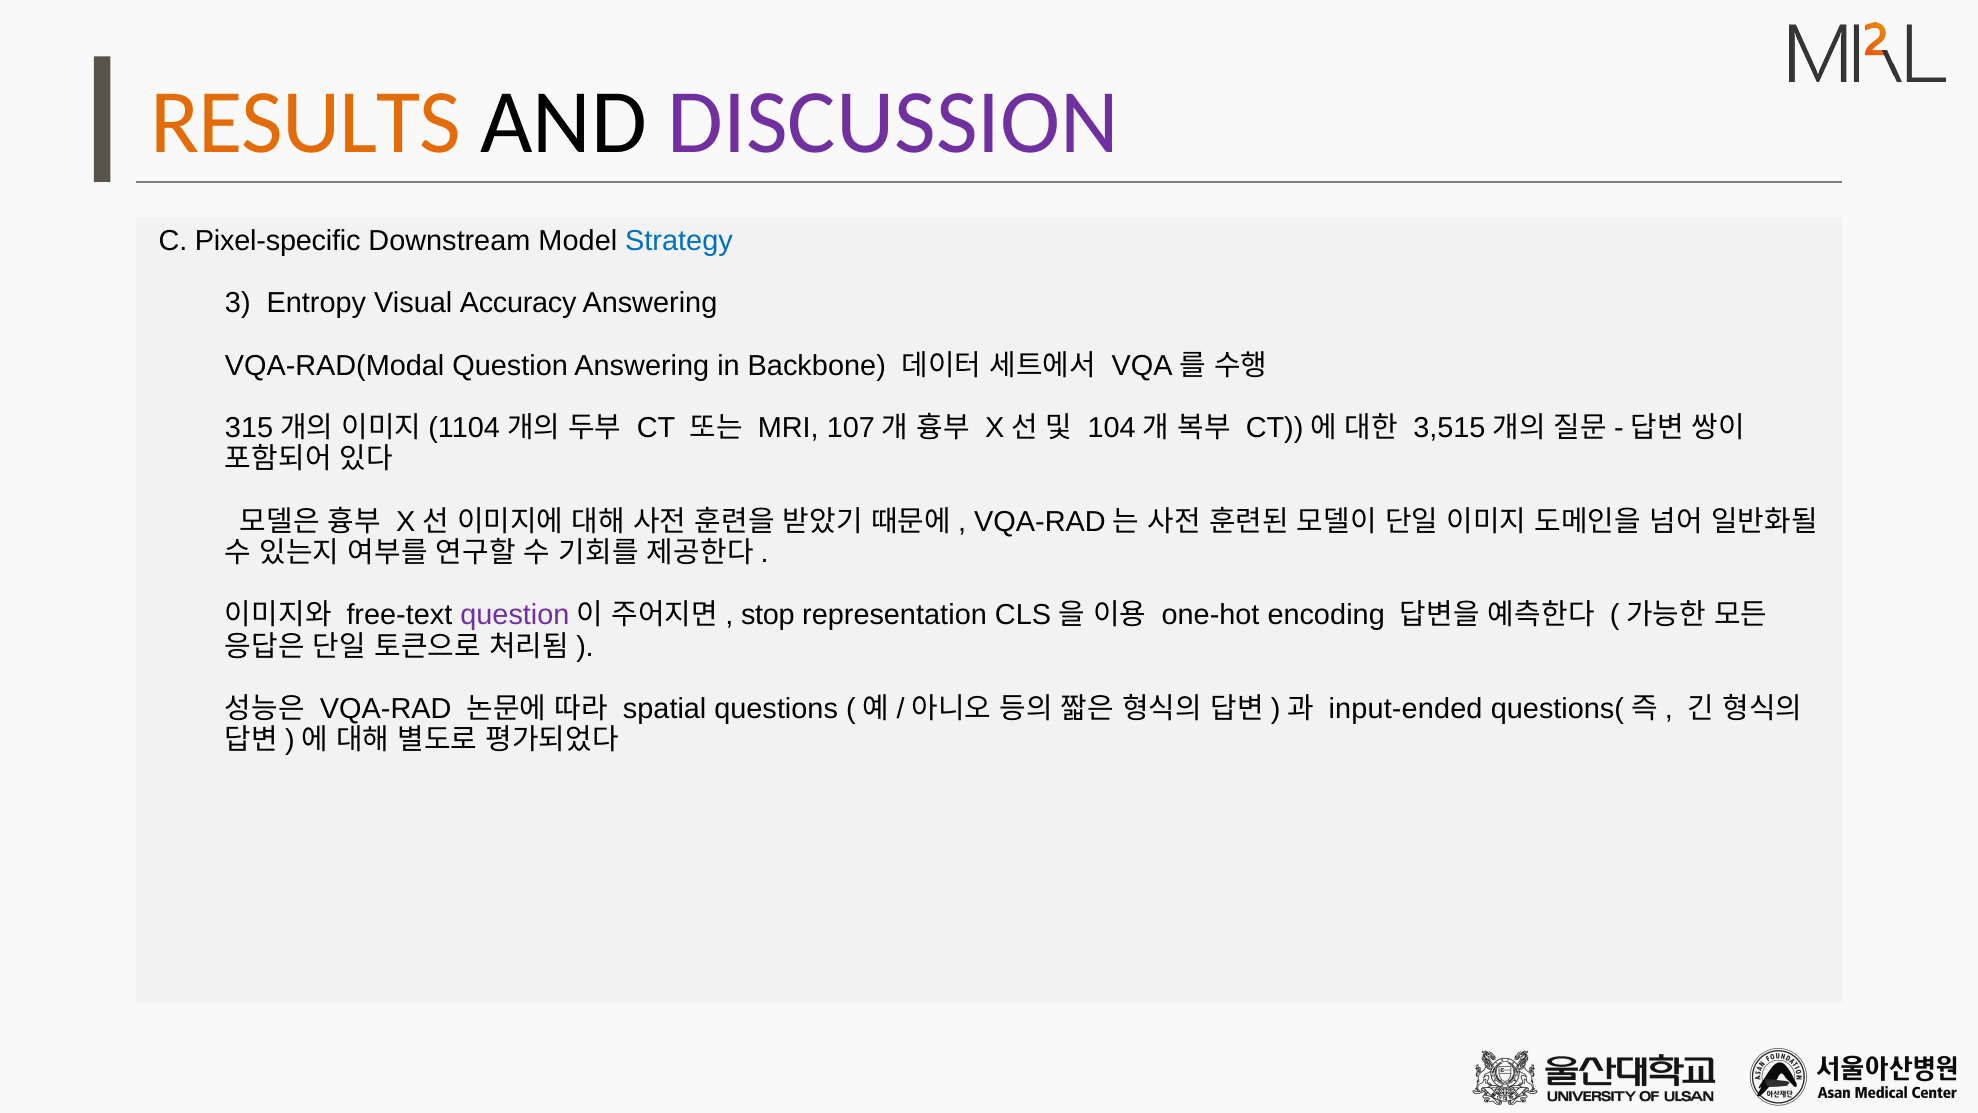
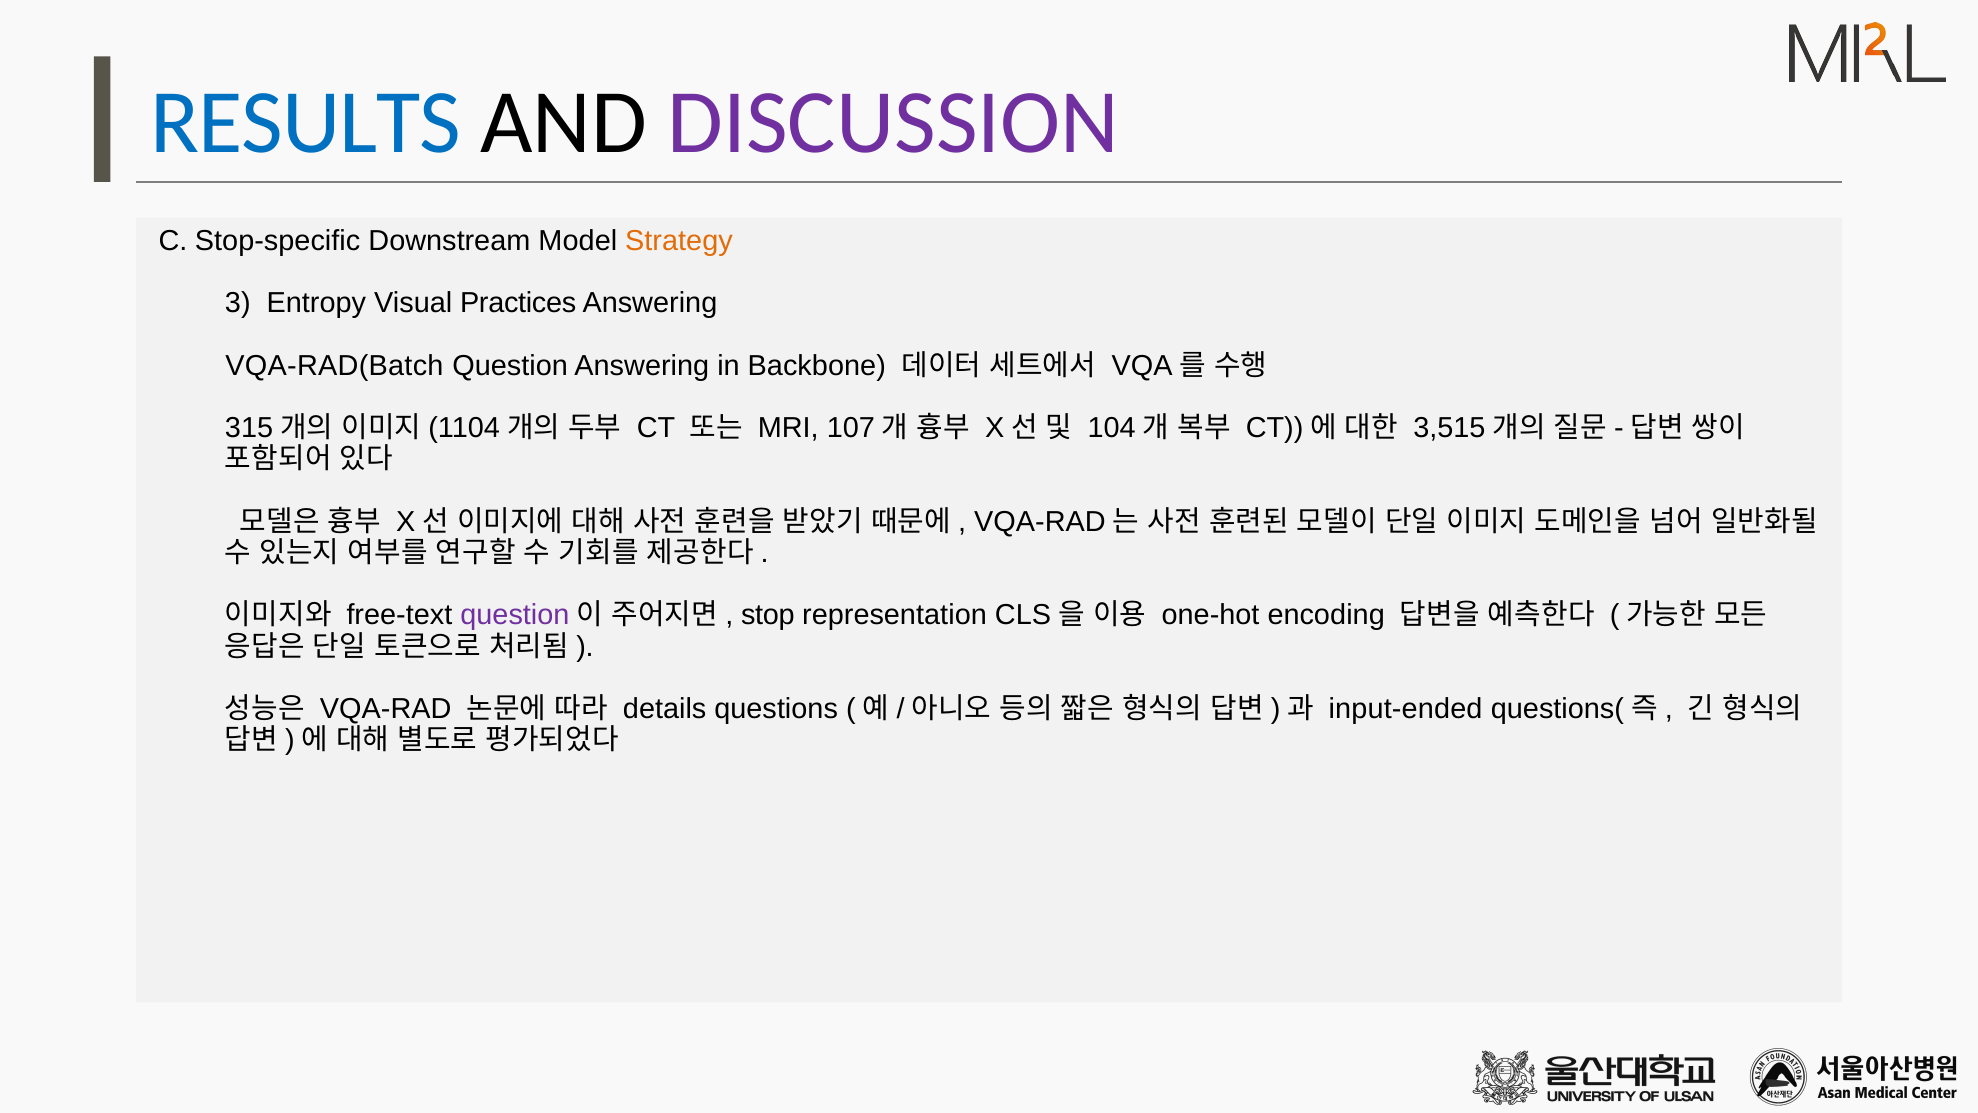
RESULTS colour: orange -> blue (306, 122)
Pixel-specific: Pixel-specific -> Stop-specific (278, 241)
Strategy colour: blue -> orange (679, 241)
Accuracy: Accuracy -> Practices (518, 303)
VQA-RAD(Modal: VQA-RAD(Modal -> VQA-RAD(Batch (334, 365)
spatial: spatial -> details (665, 709)
